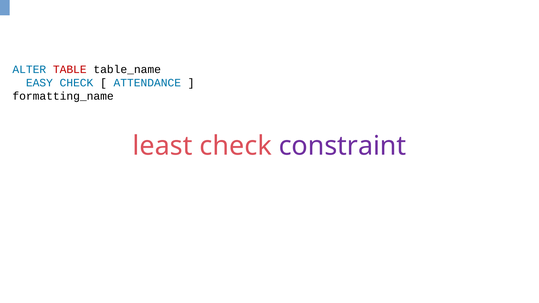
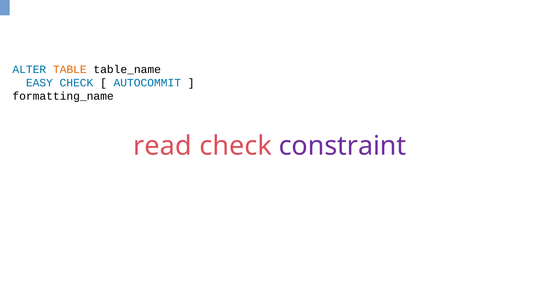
TABLE colour: red -> orange (70, 69)
ATTENDANCE: ATTENDANCE -> AUTOCOMMIT (147, 83)
least: least -> read (162, 146)
